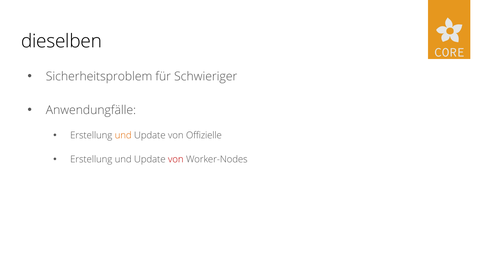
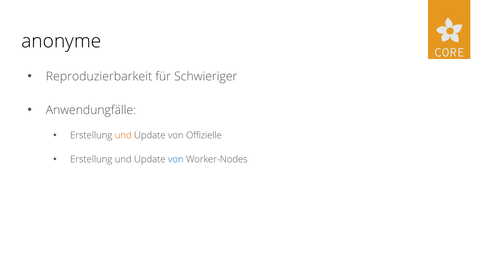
dieselben: dieselben -> anonyme (61, 41)
Sicherheitsproblem: Sicherheitsproblem -> Reproduzierbarkeit (99, 77)
von colour: red -> blue (176, 159)
